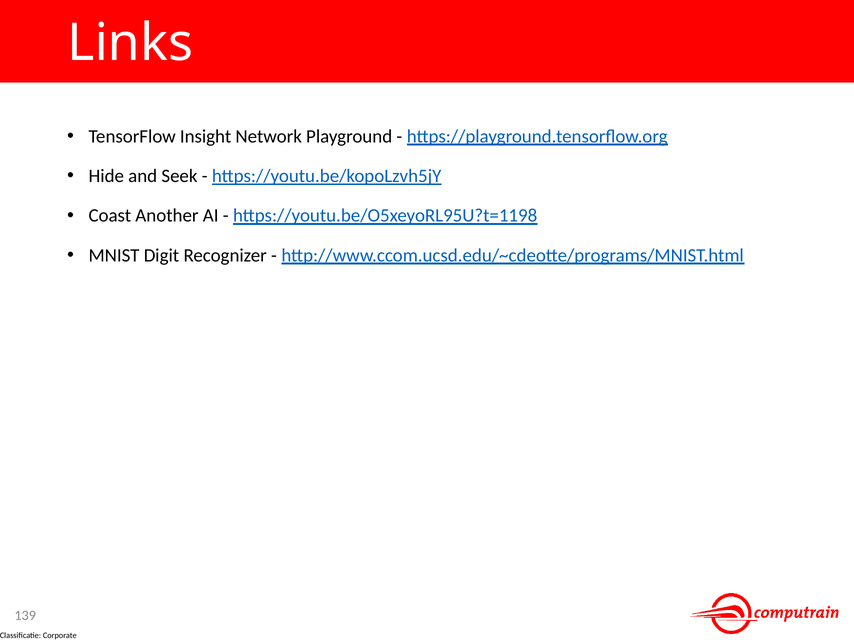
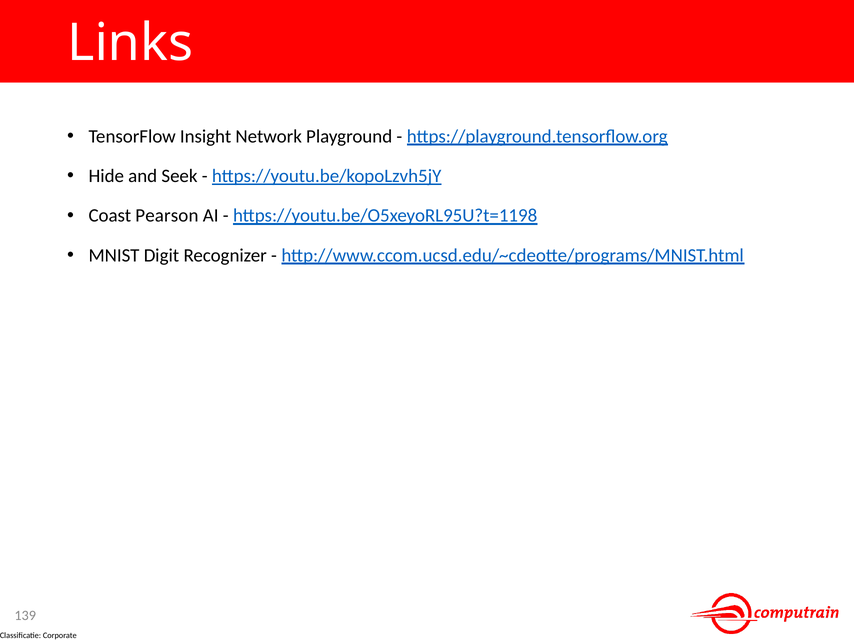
Another: Another -> Pearson (167, 216)
